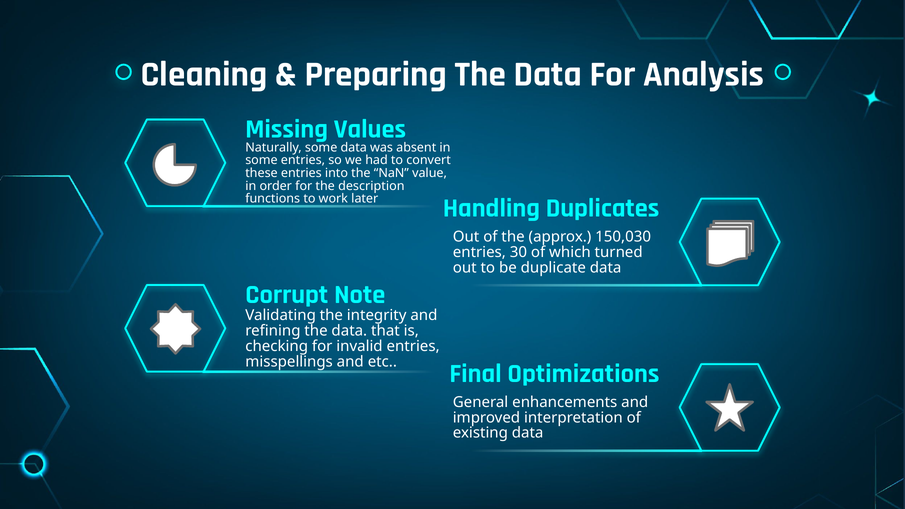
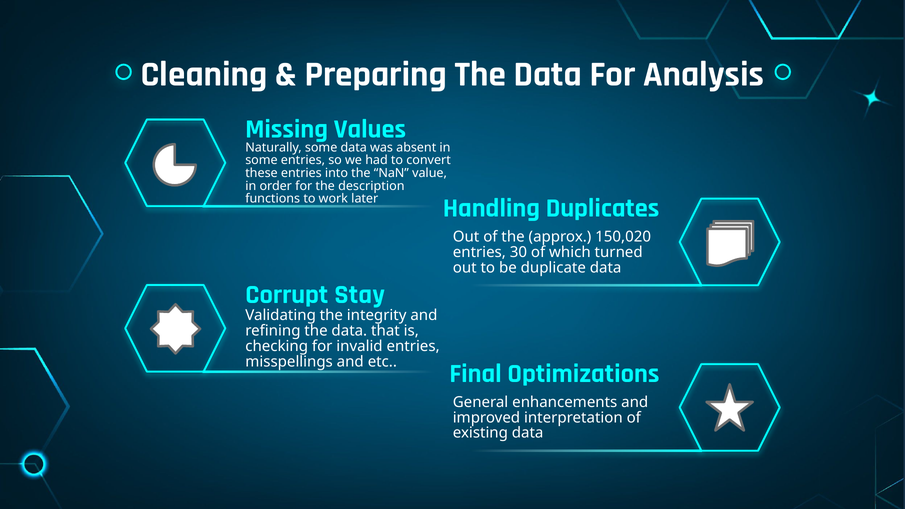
150,030: 150,030 -> 150,020 (623, 237)
Note: Note -> Stay (360, 294)
